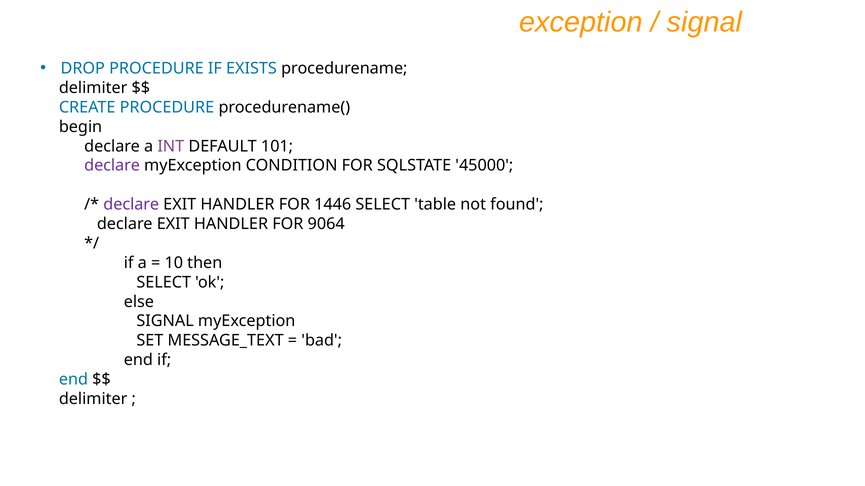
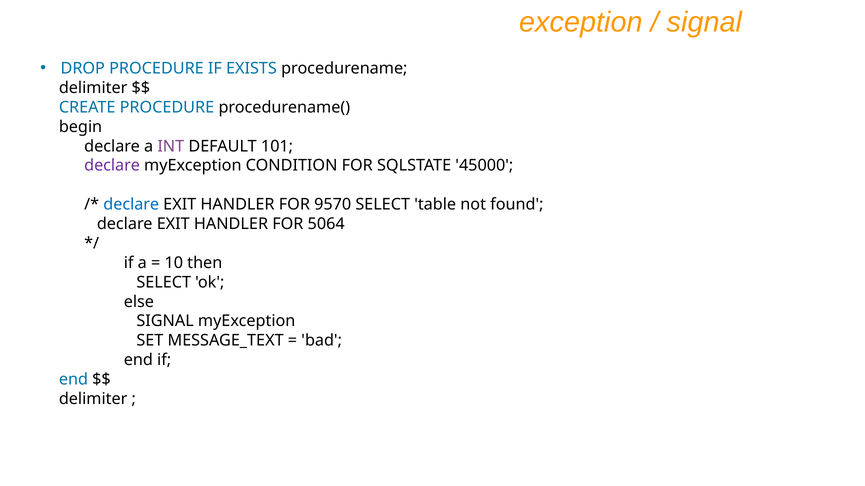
declare colour: purple -> blue (131, 205)
1446: 1446 -> 9570 (333, 205)
9064: 9064 -> 5064 (326, 224)
